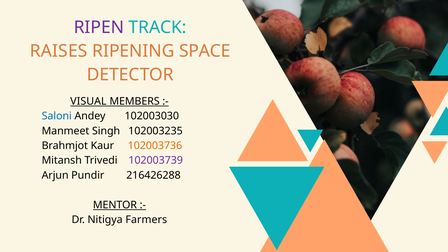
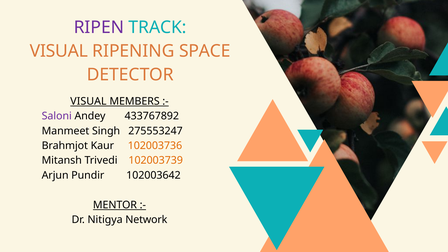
RAISES: RAISES -> VISUAL (59, 51)
Saloni colour: blue -> purple (57, 116)
102003030: 102003030 -> 433767892 (152, 116)
102003235: 102003235 -> 275553247 (156, 131)
102003739 colour: purple -> orange (156, 160)
216426288: 216426288 -> 102003642 (153, 175)
Farmers: Farmers -> Network (146, 220)
